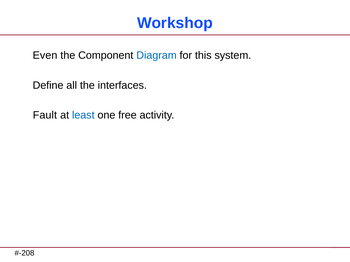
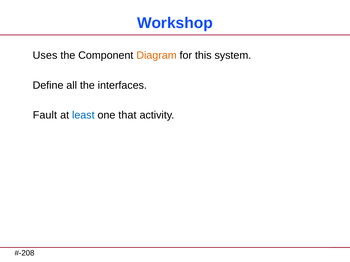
Even: Even -> Uses (45, 56)
Diagram colour: blue -> orange (156, 56)
free: free -> that (127, 115)
